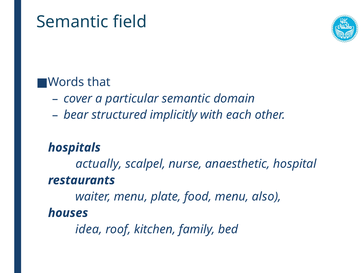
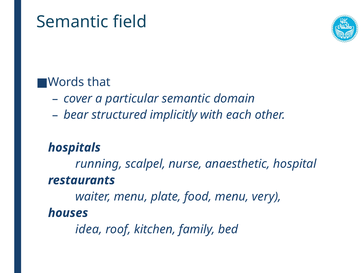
actually: actually -> running (99, 164)
also: also -> very (267, 197)
